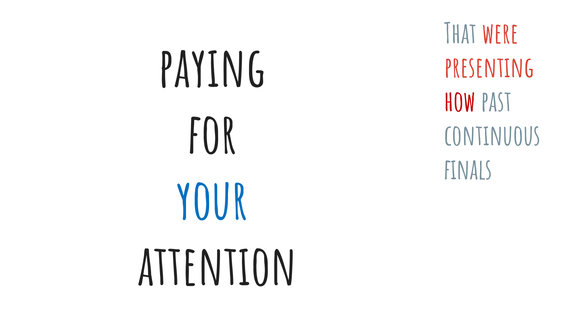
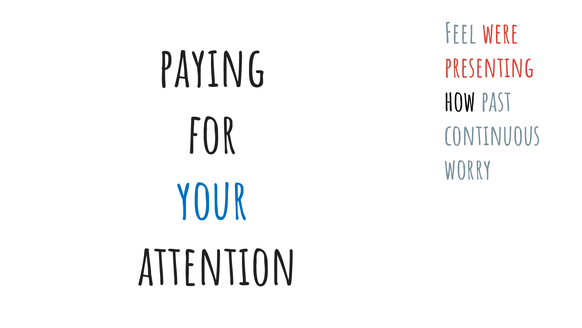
That: That -> Feel (460, 34)
how colour: red -> black (460, 102)
finals: finals -> worry (468, 170)
